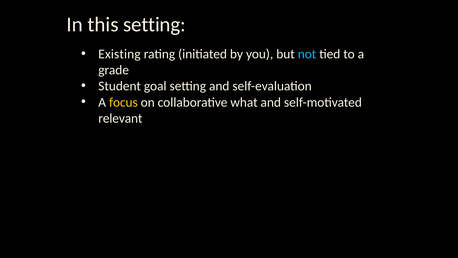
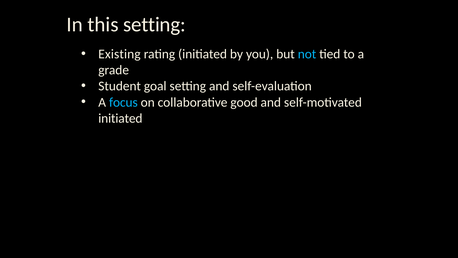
focus colour: yellow -> light blue (123, 102)
what: what -> good (244, 102)
relevant: relevant -> initiated (120, 118)
